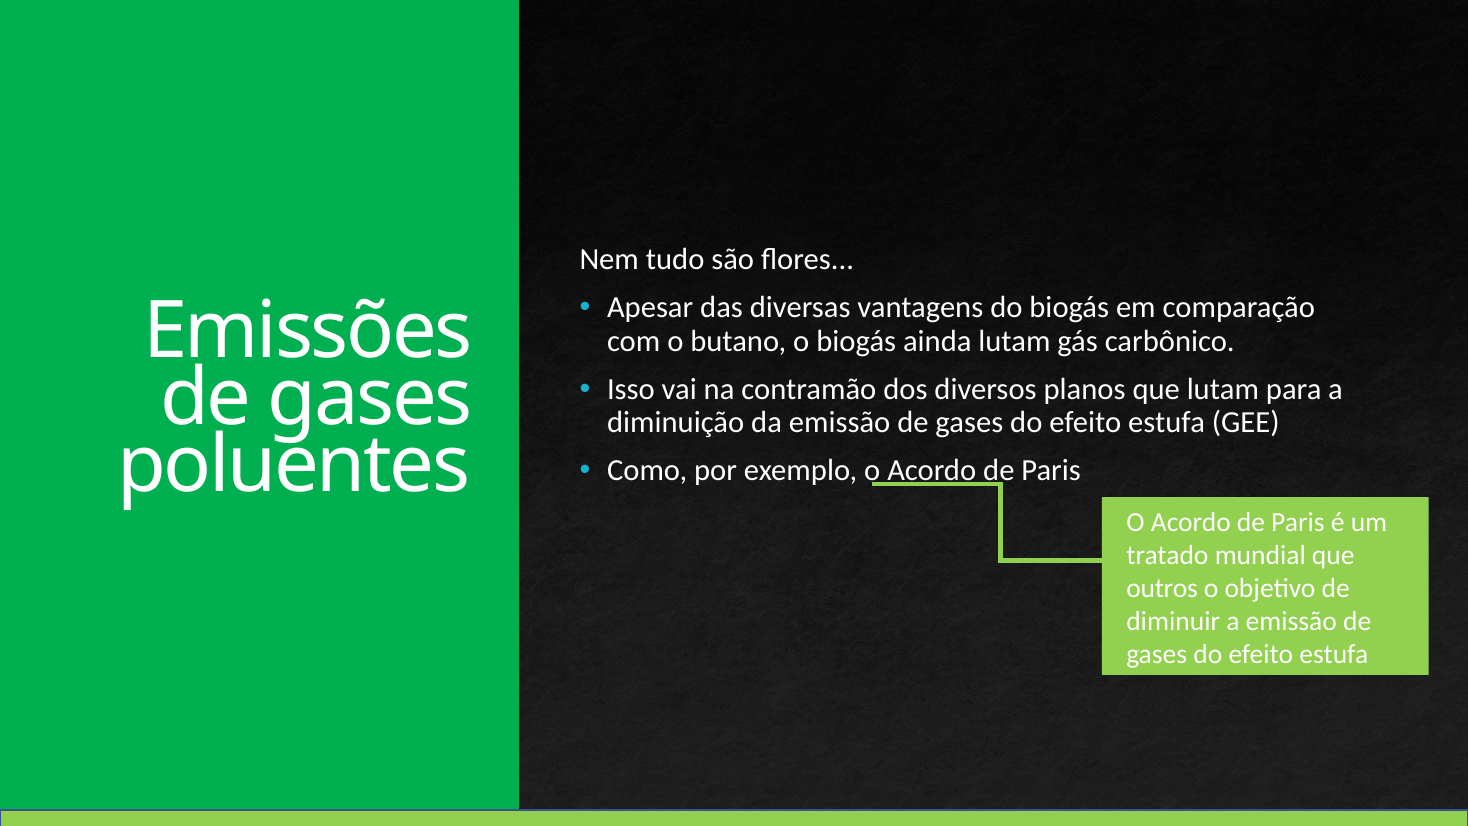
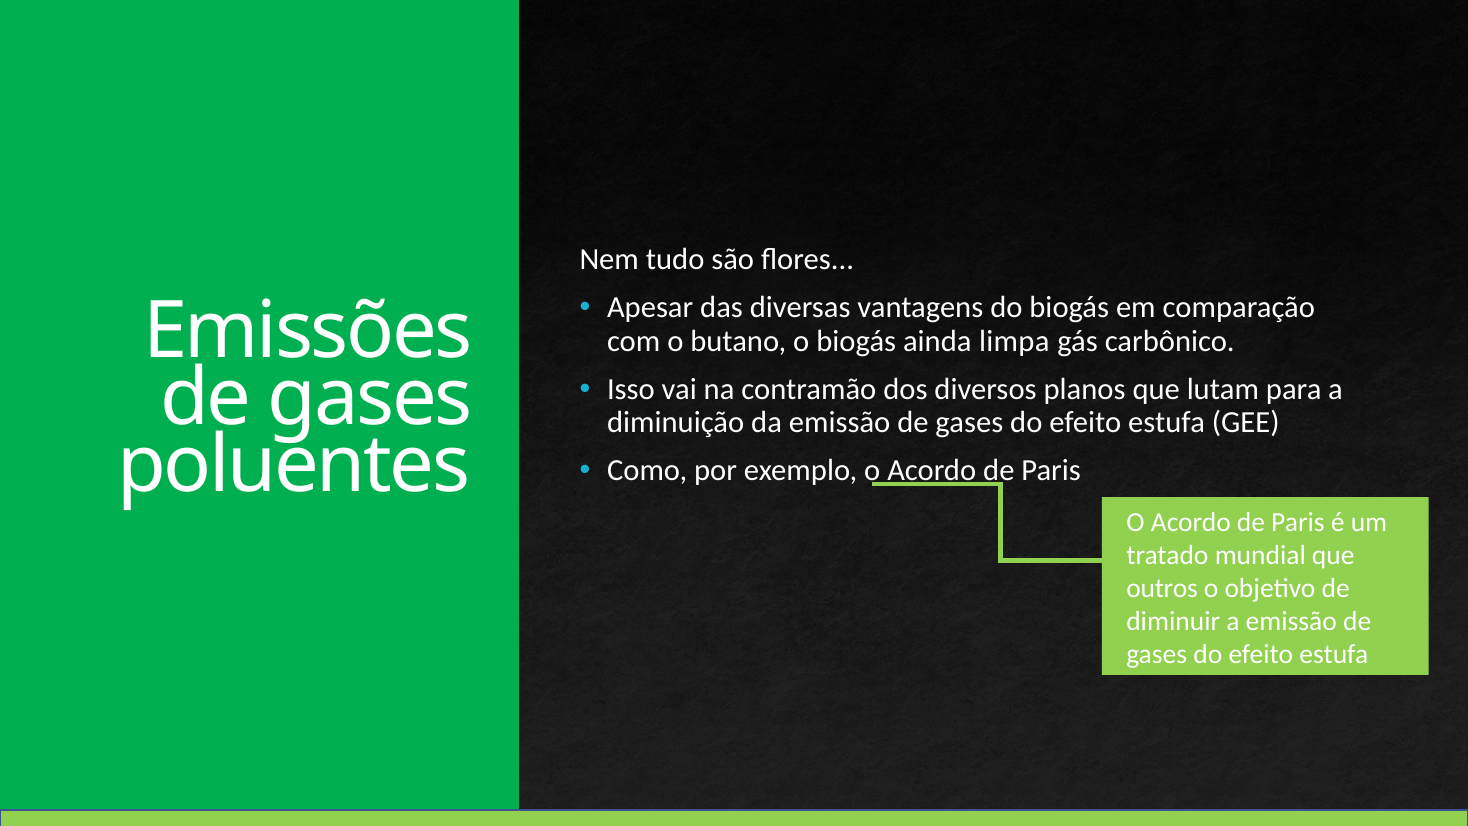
ainda lutam: lutam -> limpa (1014, 341)
